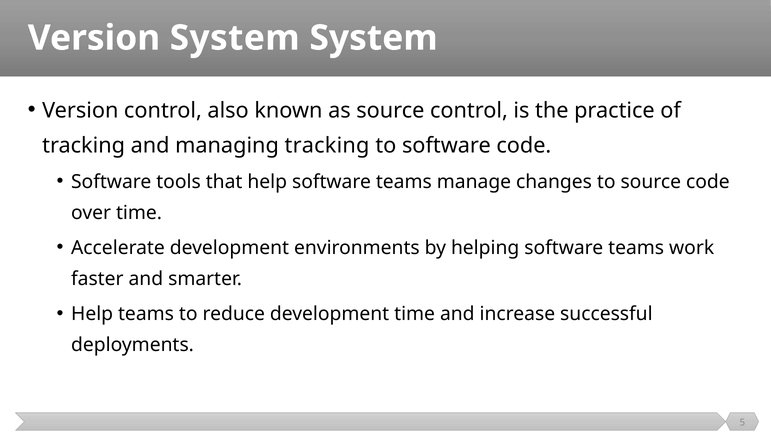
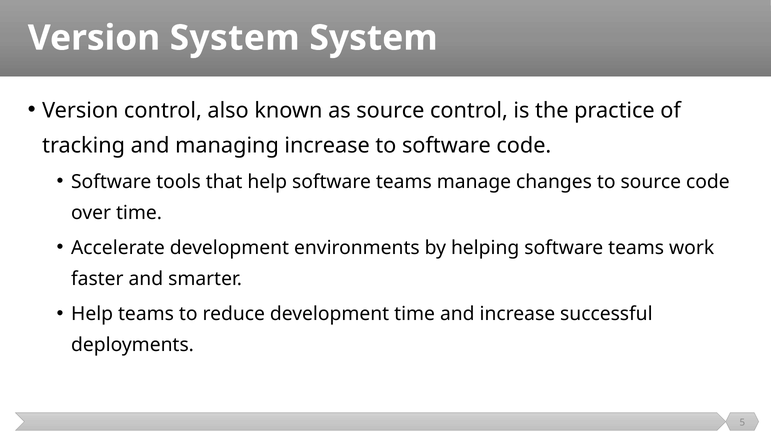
managing tracking: tracking -> increase (327, 145)
